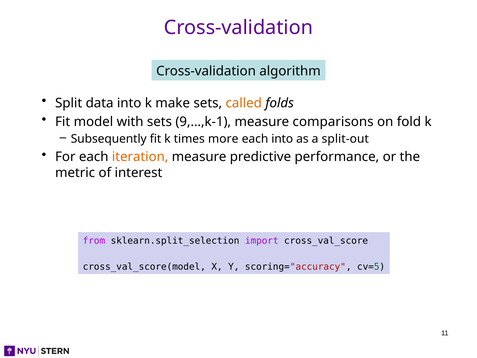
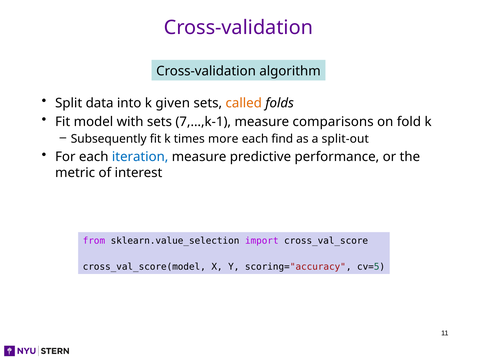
make: make -> given (173, 103)
9,…,k-1: 9,…,k-1 -> 7,…,k-1 (203, 122)
each into: into -> find (282, 139)
iteration colour: orange -> blue (140, 157)
sklearn.split_selection: sklearn.split_selection -> sklearn.value_selection (175, 240)
